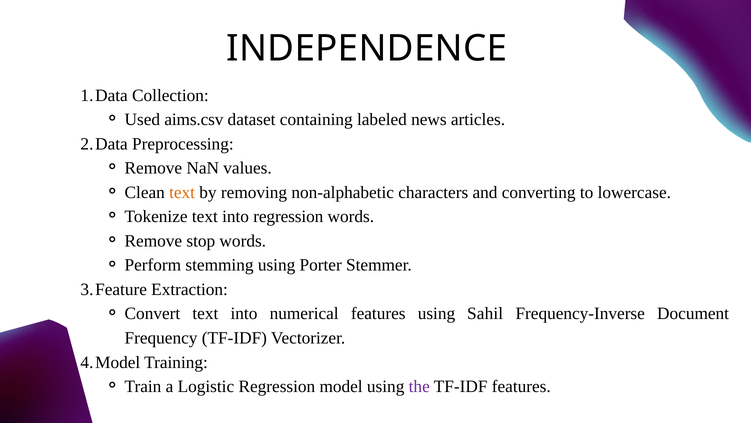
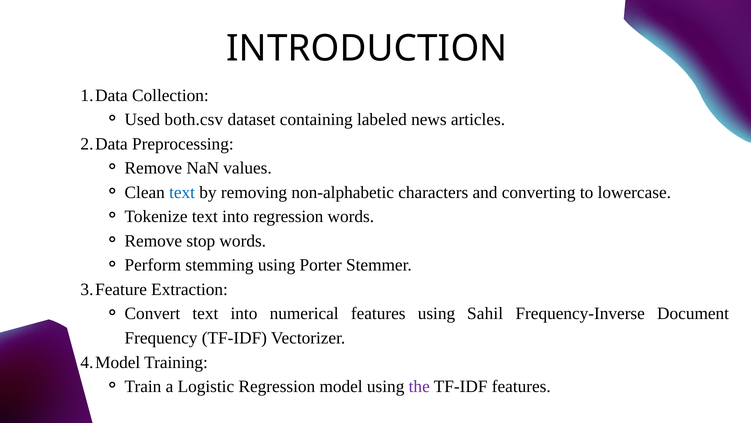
INDEPENDENCE: INDEPENDENCE -> INTRODUCTION (367, 48)
aims.csv: aims.csv -> both.csv (194, 120)
text colour: orange -> blue (182, 192)
